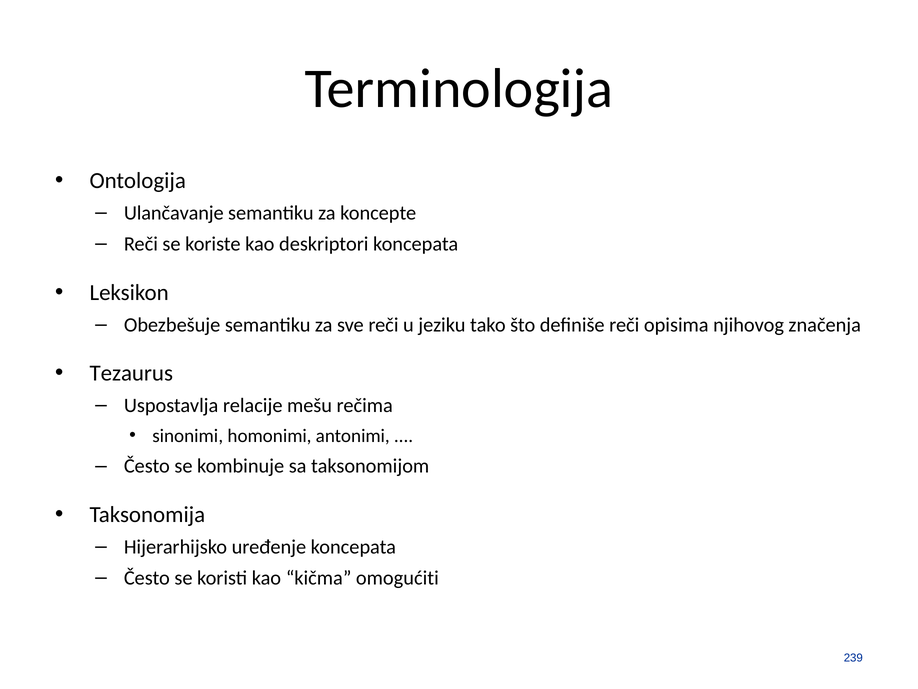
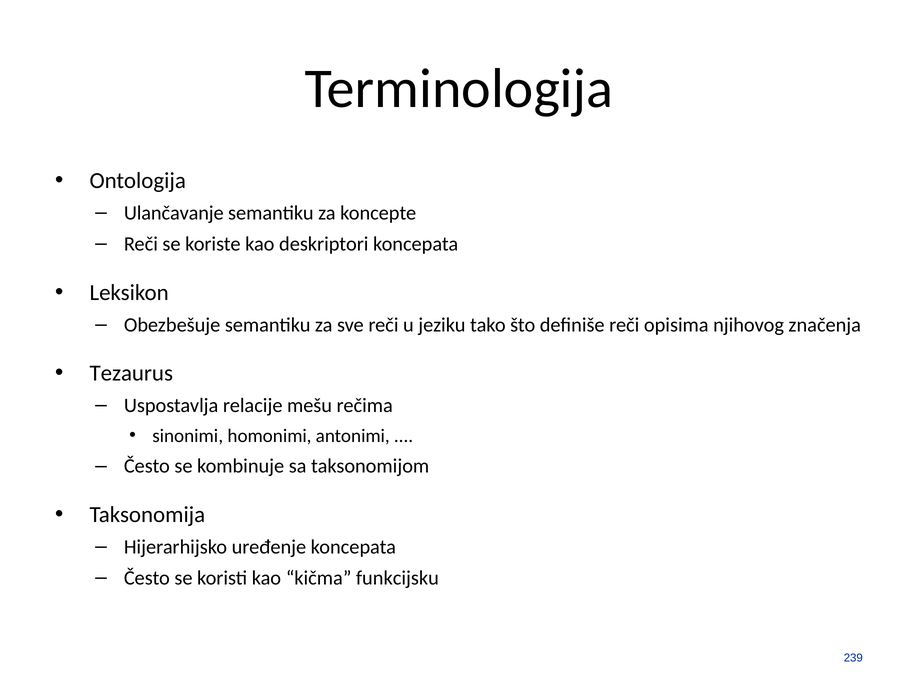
omogućiti: omogućiti -> funkcijsku (397, 578)
